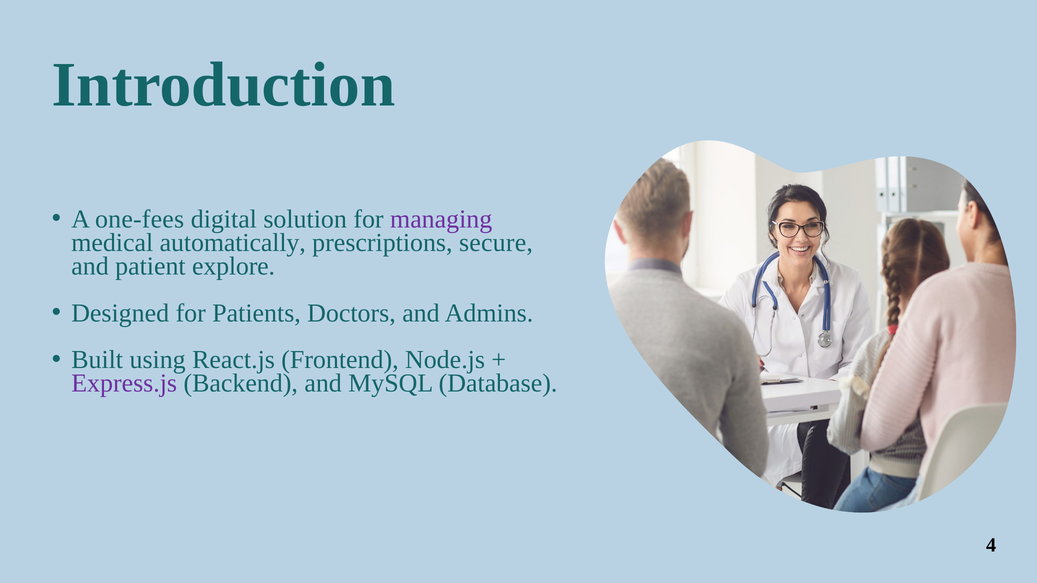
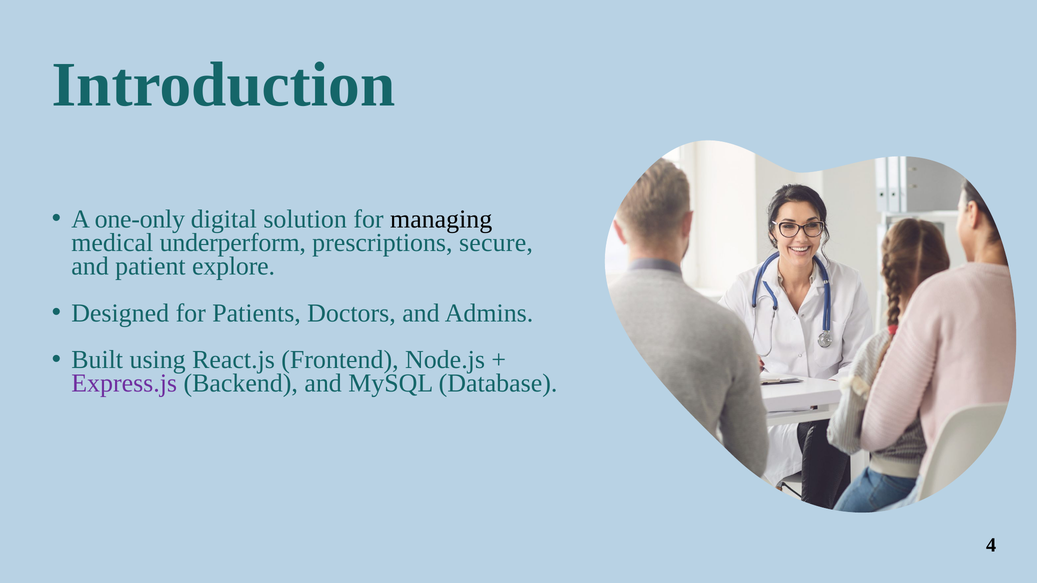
one-fees: one-fees -> one-only (140, 219)
managing colour: purple -> black (441, 219)
automatically: automatically -> underperform (233, 243)
